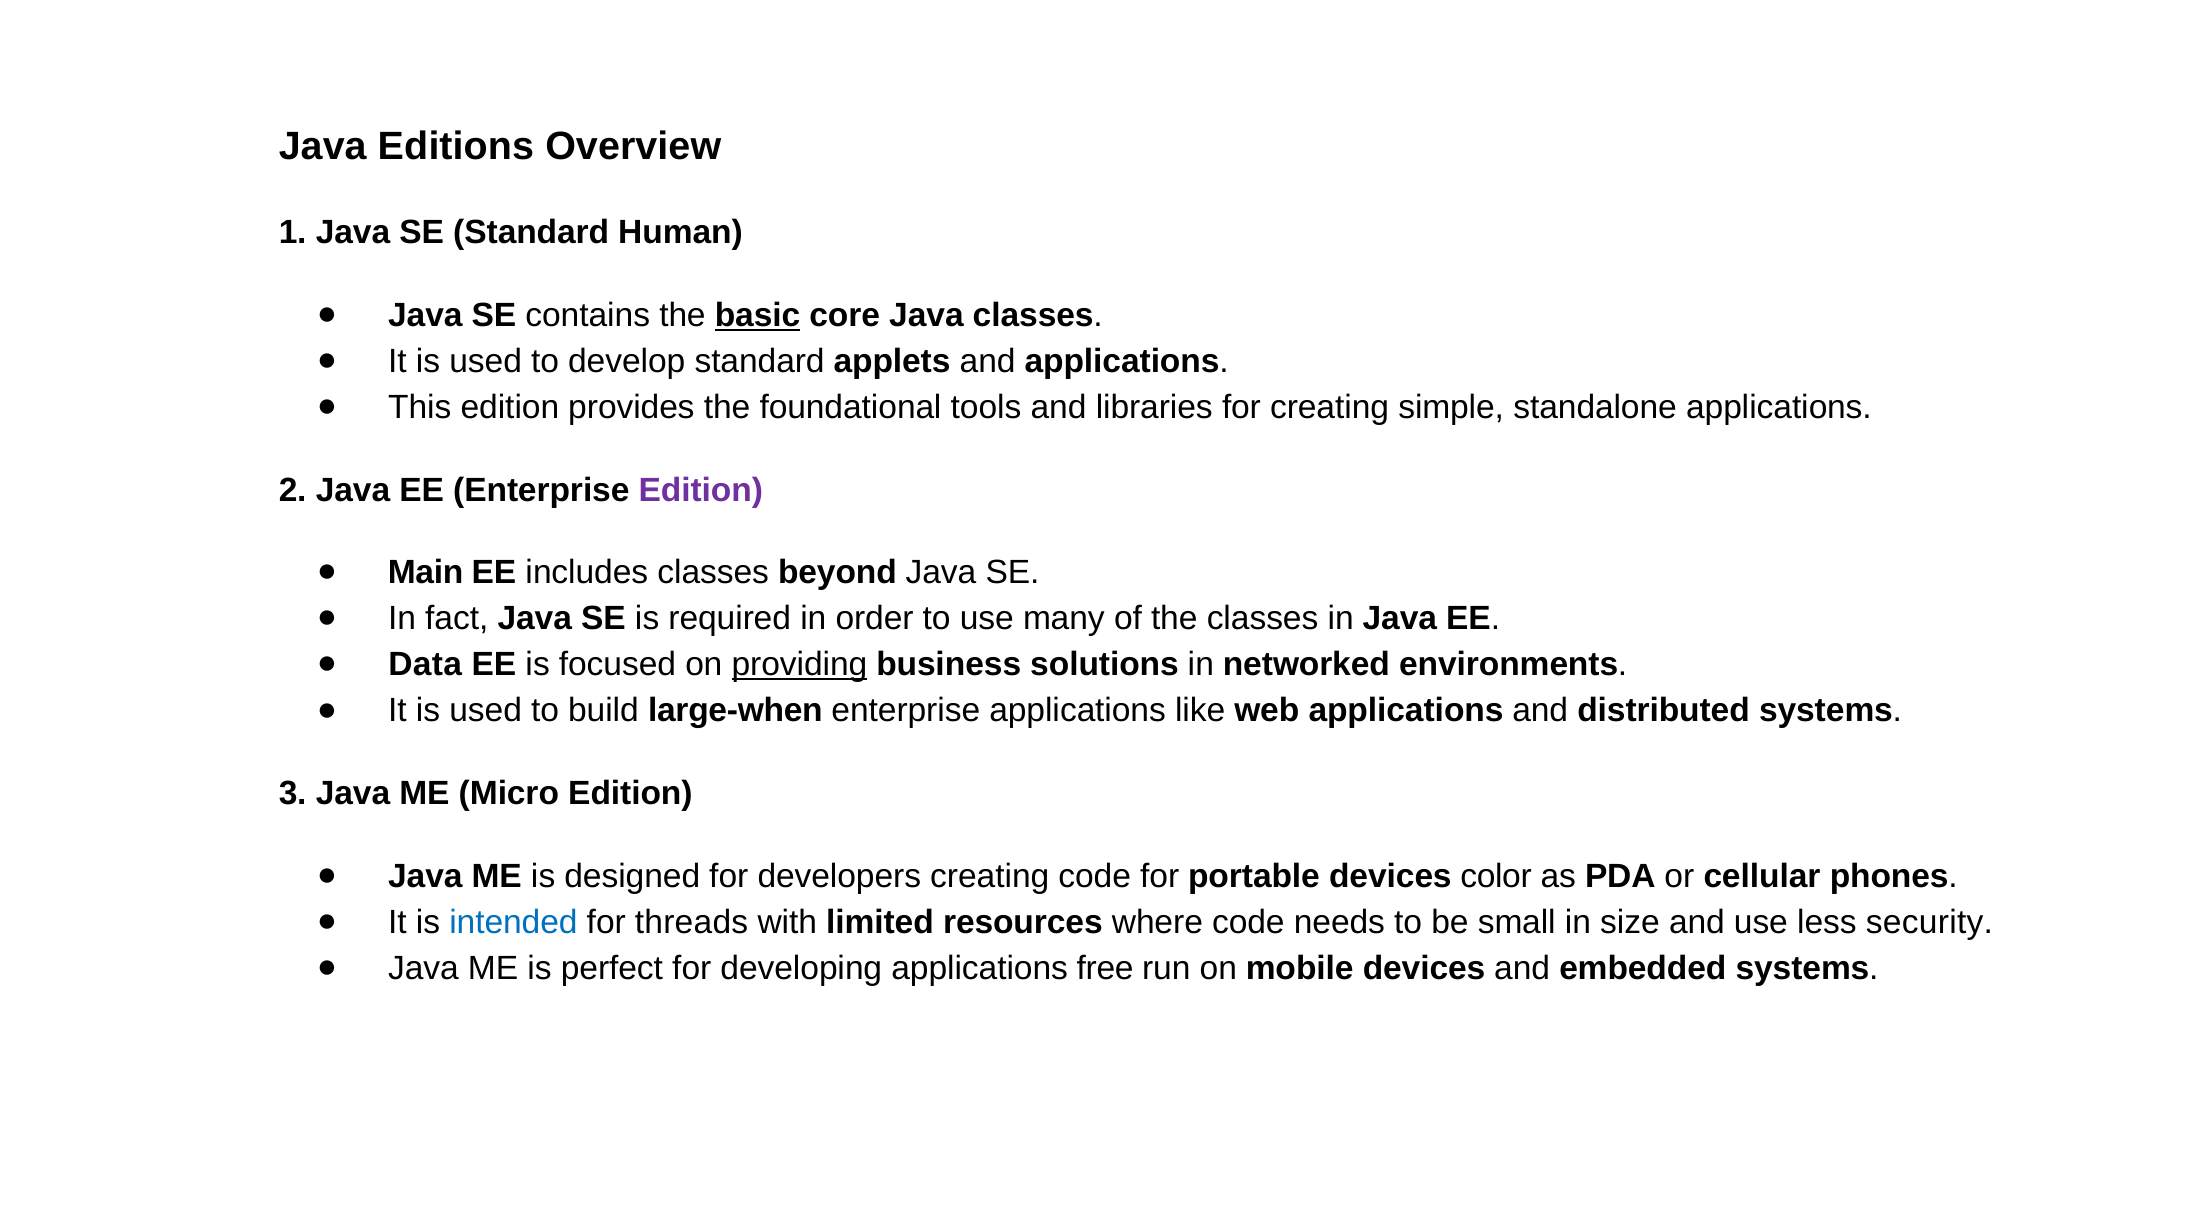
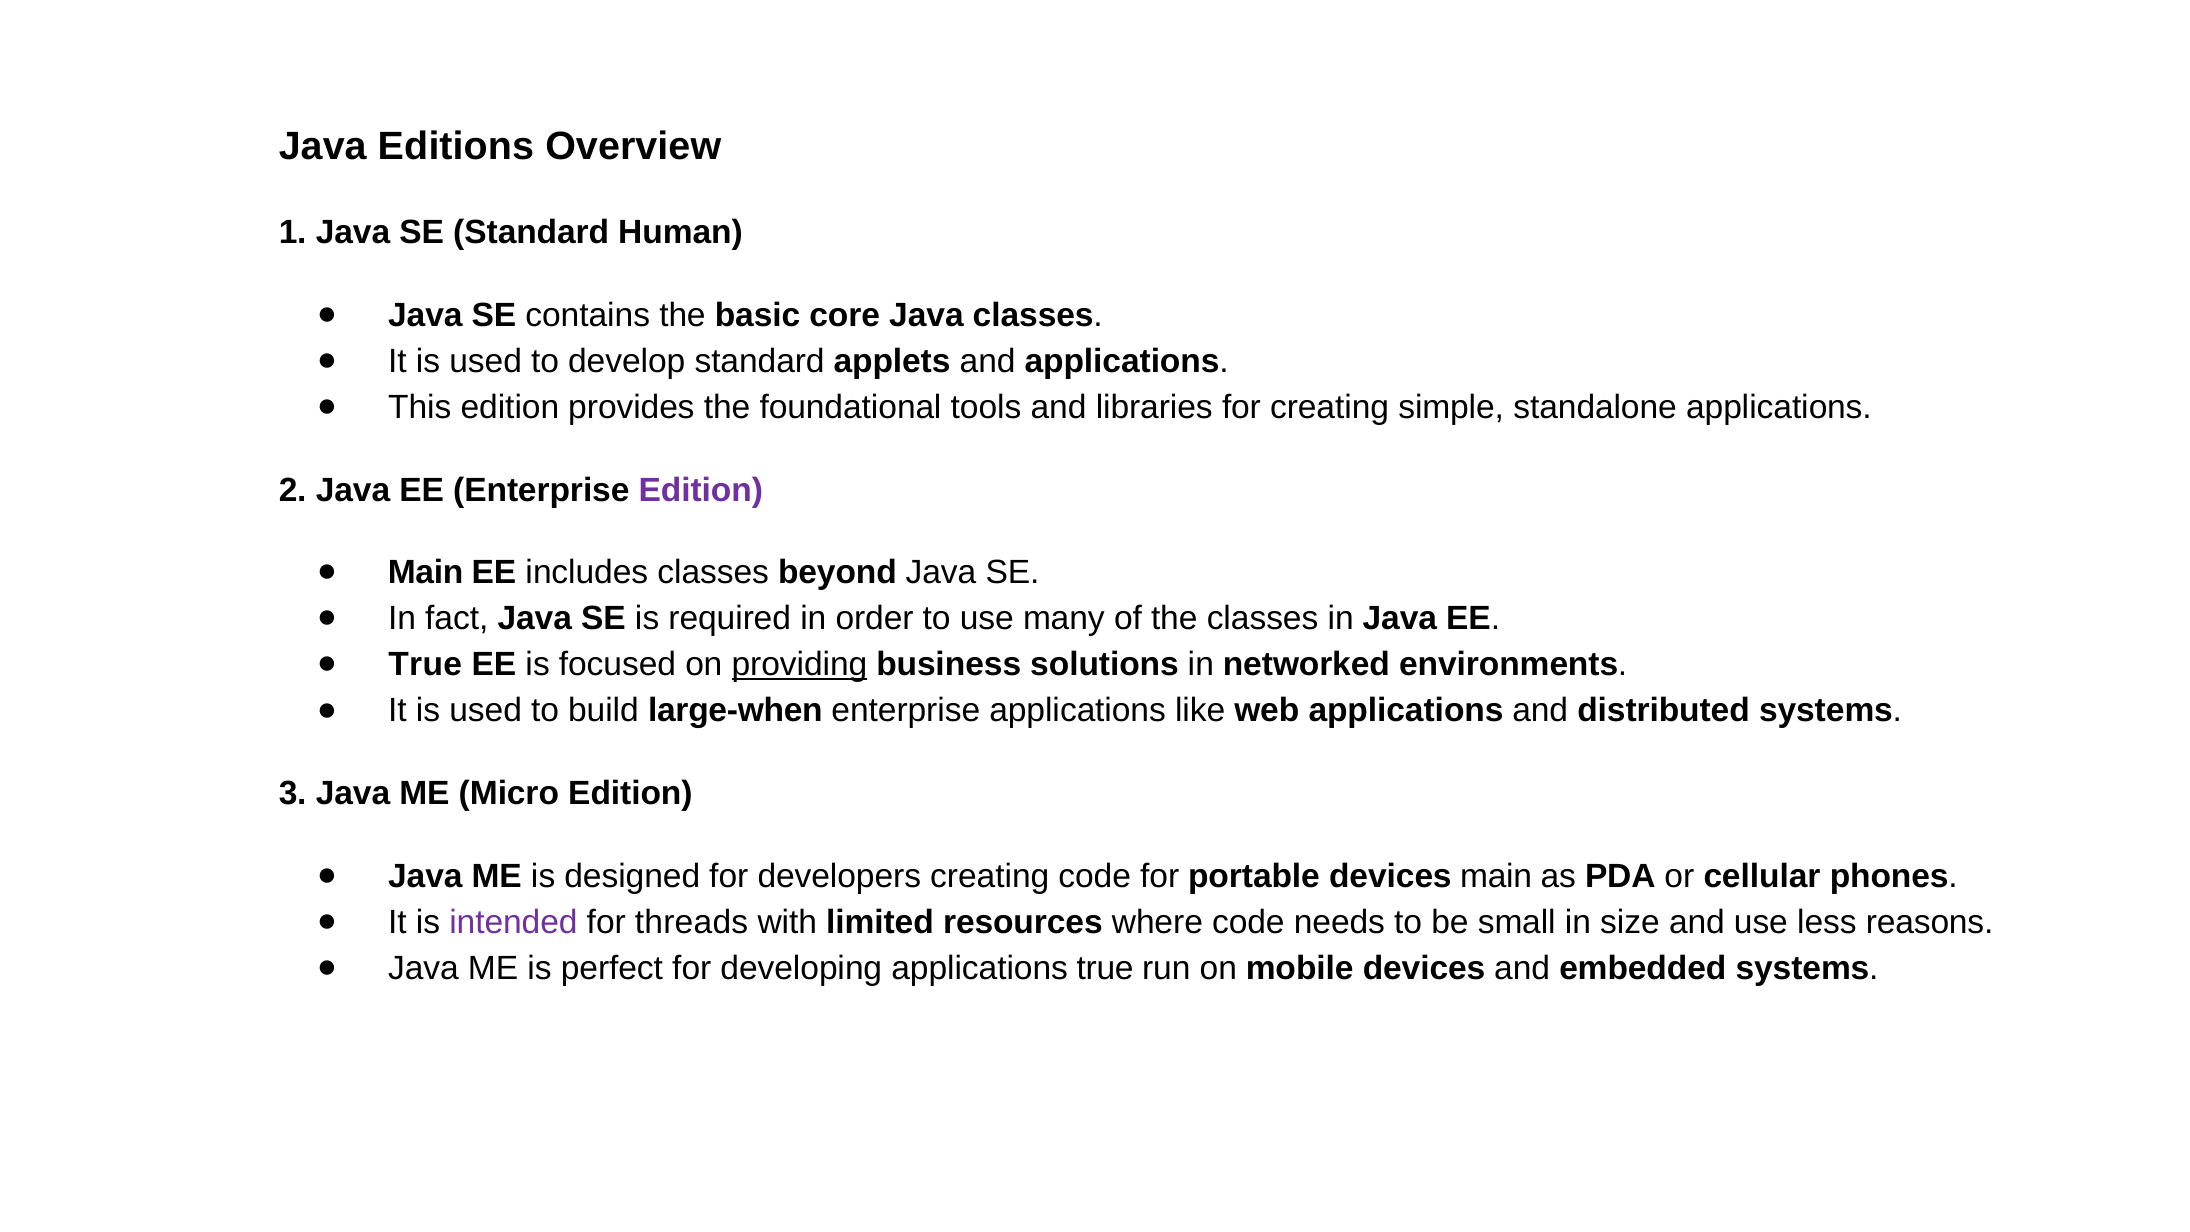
basic underline: present -> none (758, 315)
Data: Data -> True (425, 665)
devices color: color -> main (1496, 876)
intended colour: blue -> purple (513, 922)
security: security -> reasons (1930, 922)
applications free: free -> true (1105, 968)
